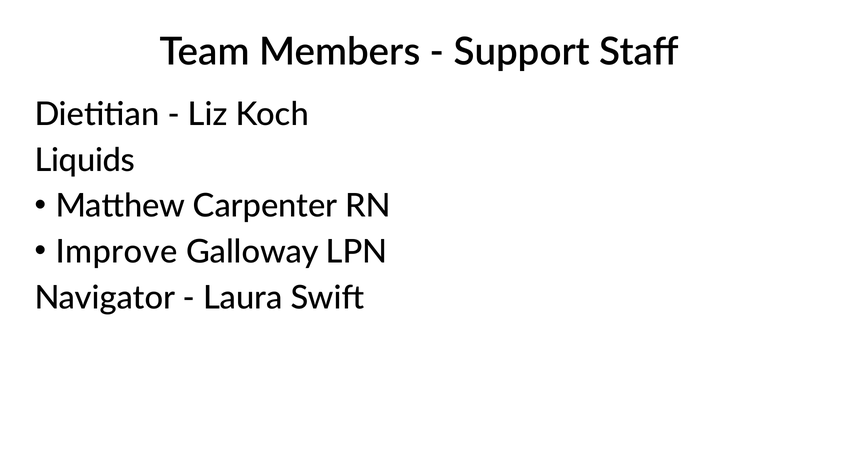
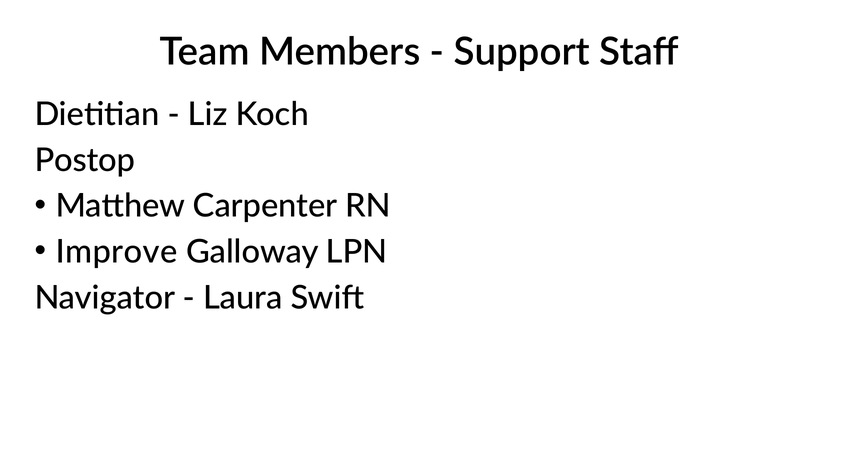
Liquids: Liquids -> Postop (85, 160)
